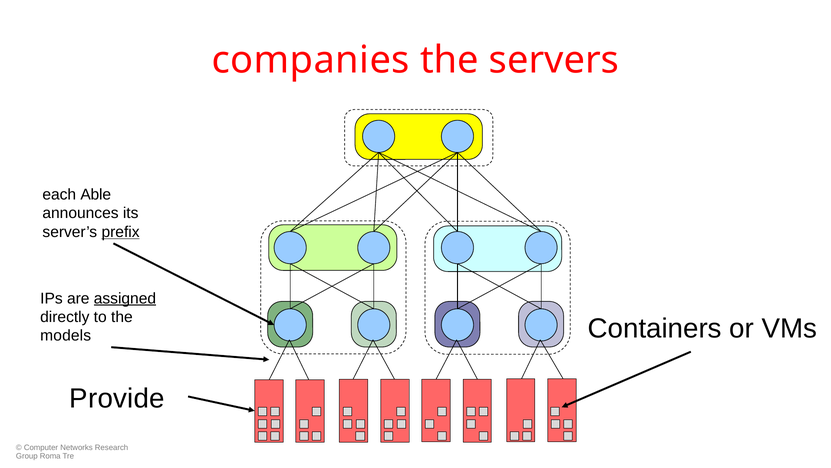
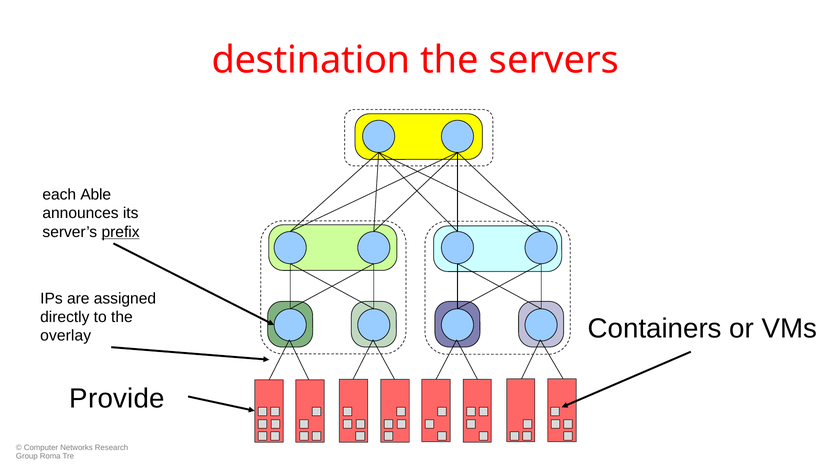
companies: companies -> destination (311, 60)
assigned underline: present -> none (125, 298)
models: models -> overlay (66, 335)
